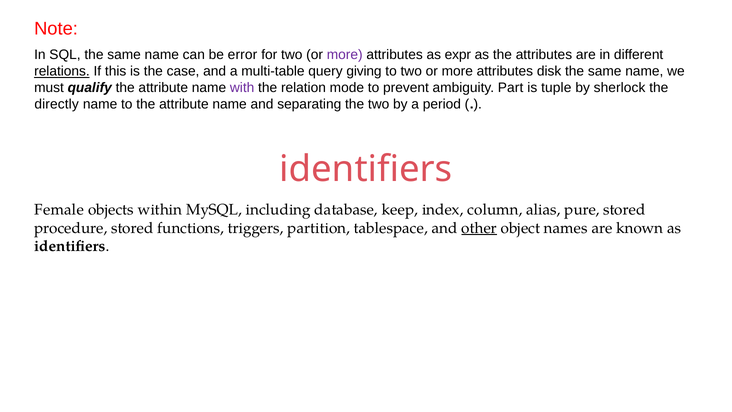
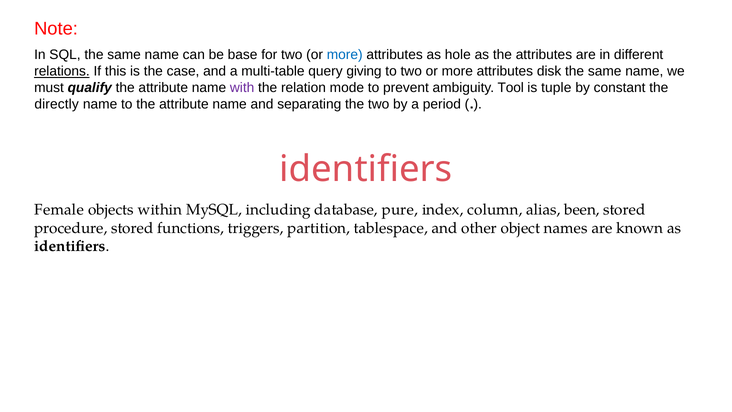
error: error -> base (243, 55)
more colour: purple -> blue (345, 55)
expr: expr -> hole (458, 55)
Part: Part -> Tool (511, 88)
sherlock: sherlock -> constant (620, 88)
keep: keep -> pure (400, 210)
pure: pure -> been (582, 210)
other underline: present -> none (479, 228)
